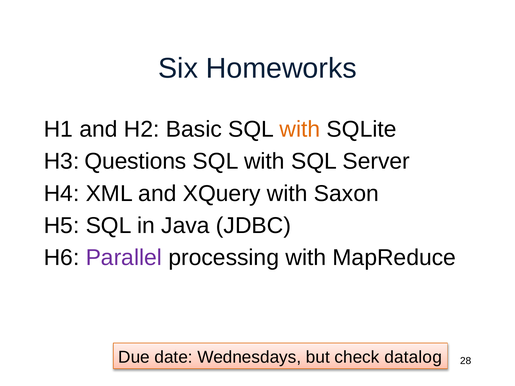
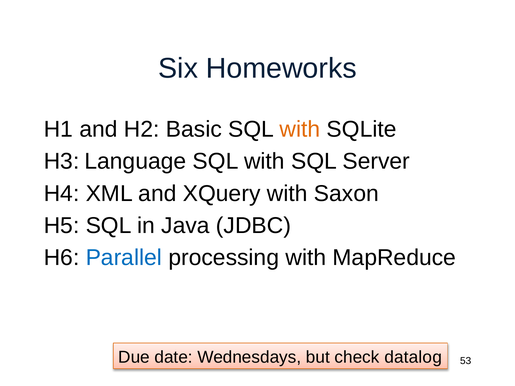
Questions: Questions -> Language (135, 162)
Parallel colour: purple -> blue (124, 258)
28: 28 -> 53 (466, 361)
